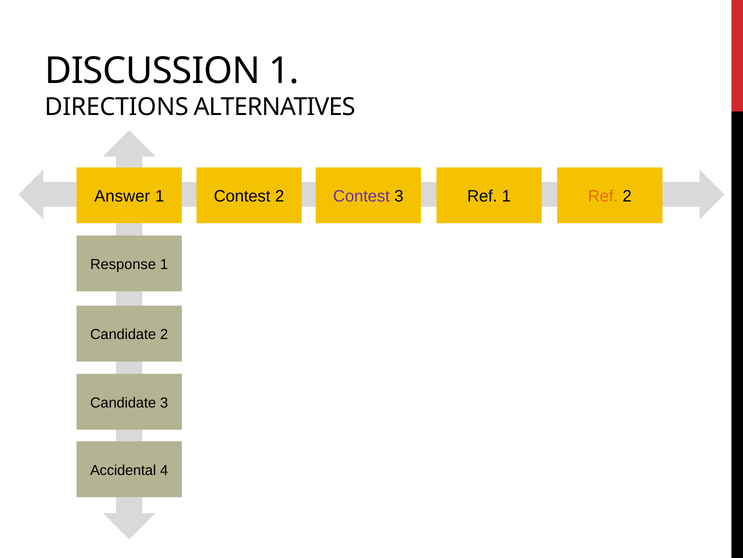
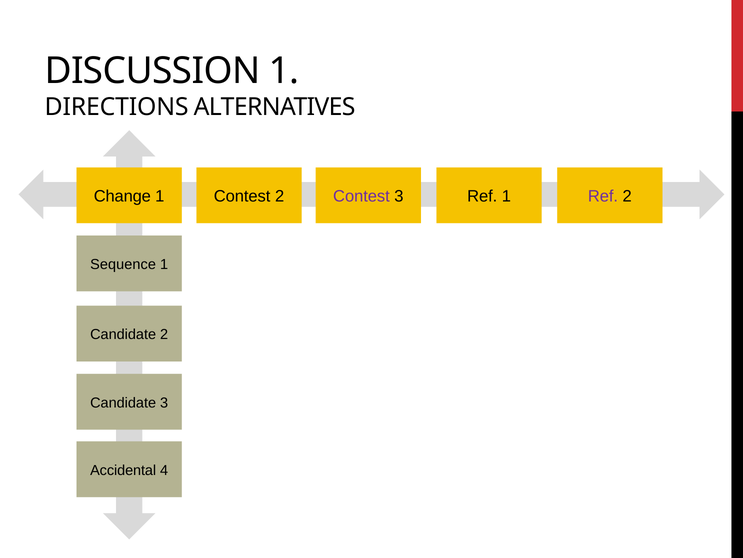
Answer: Answer -> Change (122, 196)
Ref colour: orange -> purple (603, 196)
Response: Response -> Sequence (123, 264)
